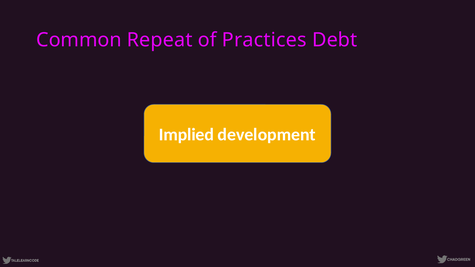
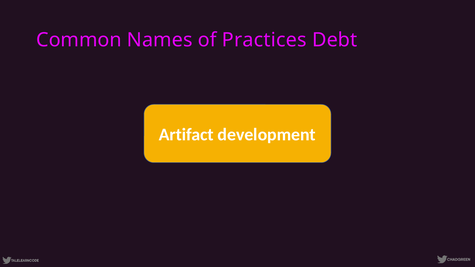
Repeat: Repeat -> Names (160, 40)
Implied: Implied -> Artifact (186, 135)
